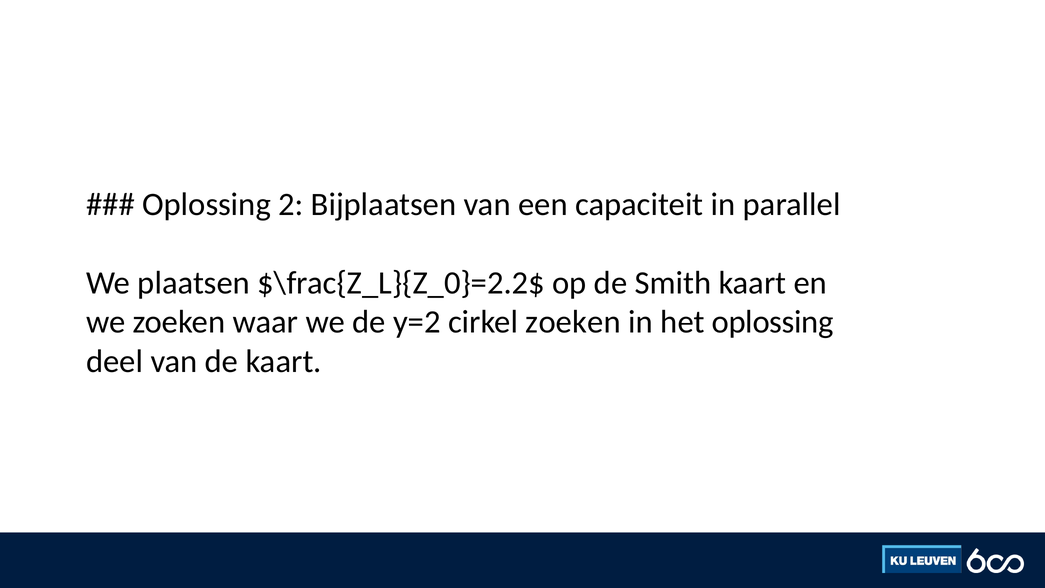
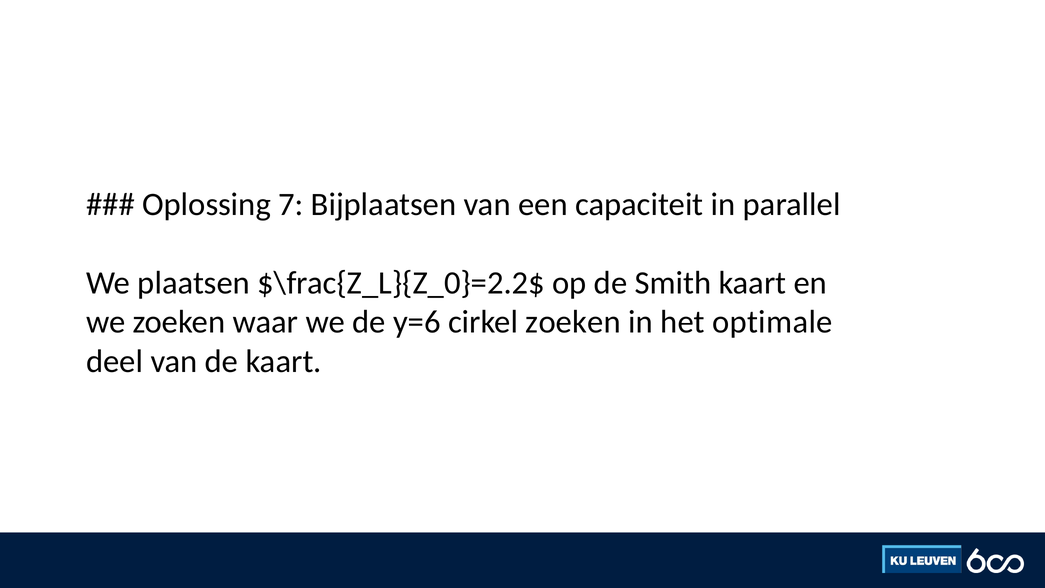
2: 2 -> 7 (291, 204)
y=2: y=2 -> y=6 (417, 322)
het oplossing: oplossing -> optimale (772, 322)
